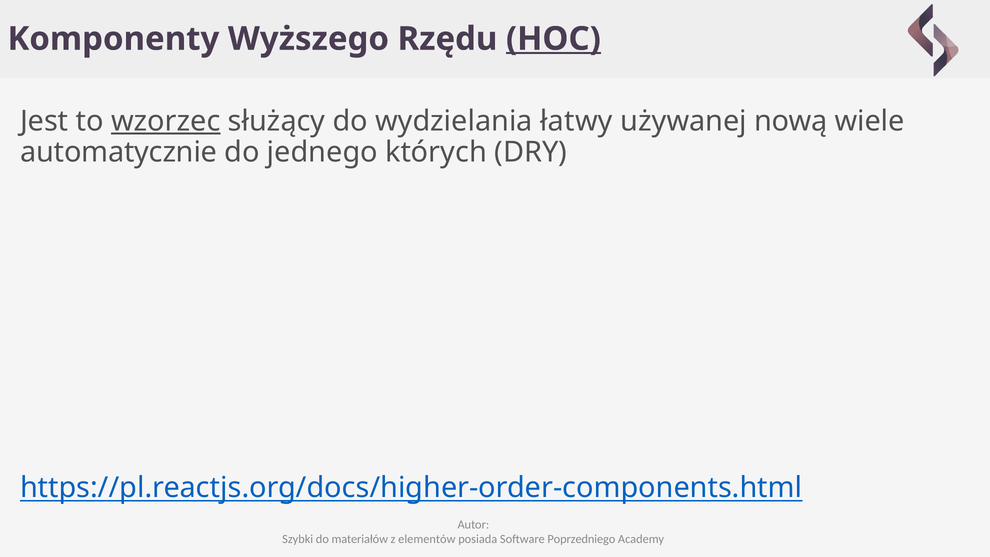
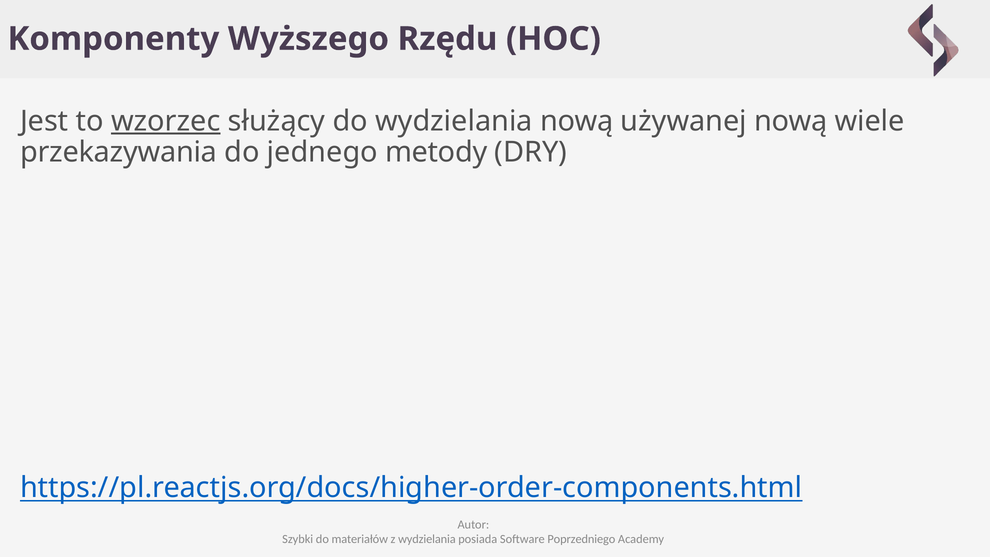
HOC underline: present -> none (553, 39)
wydzielania łatwy: łatwy -> nową (577, 121)
automatycznie: automatycznie -> przekazywania (119, 152)
których: których -> metody (436, 152)
z elementów: elementów -> wydzielania (427, 539)
